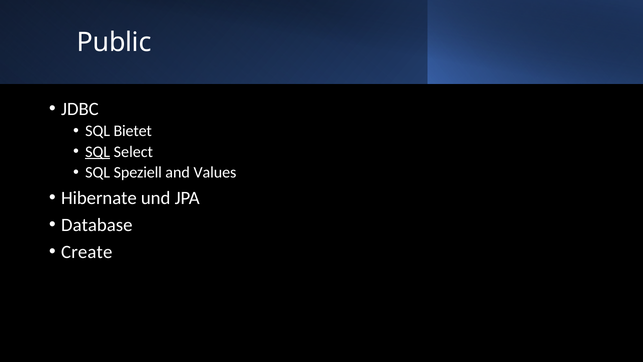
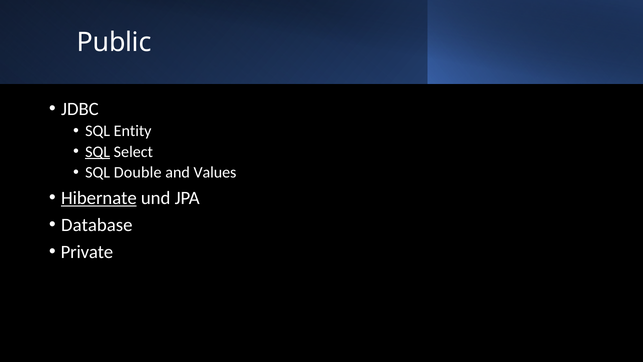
Bietet: Bietet -> Entity (133, 131)
Speziell: Speziell -> Double (138, 172)
Hibernate underline: none -> present (99, 198)
Create: Create -> Private (87, 252)
